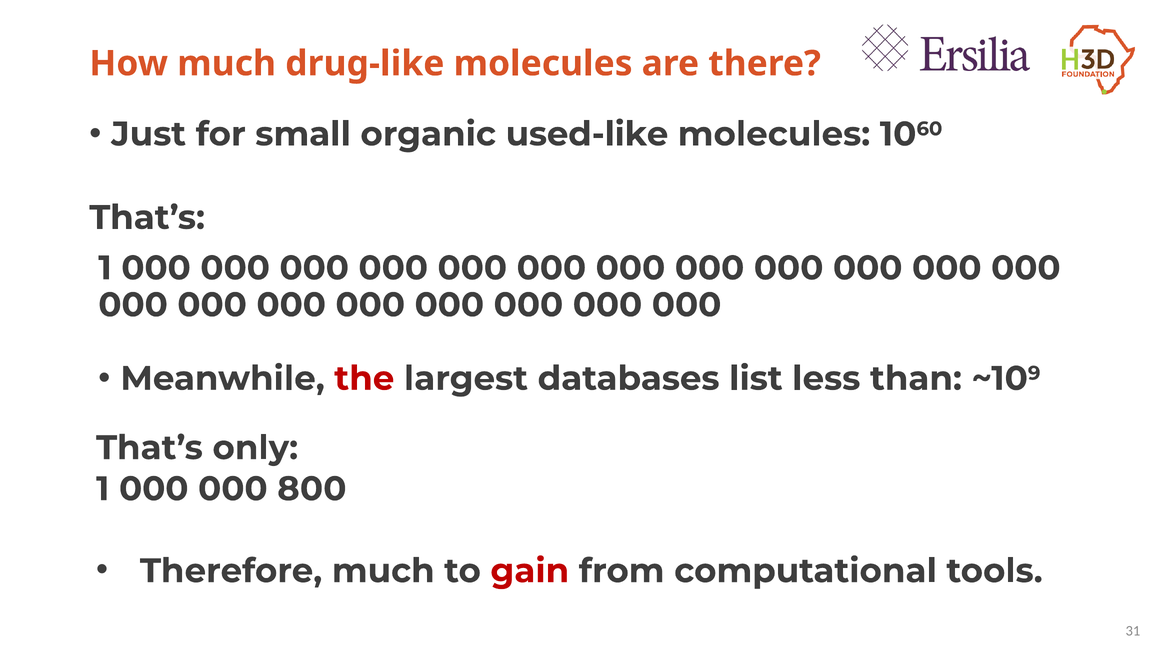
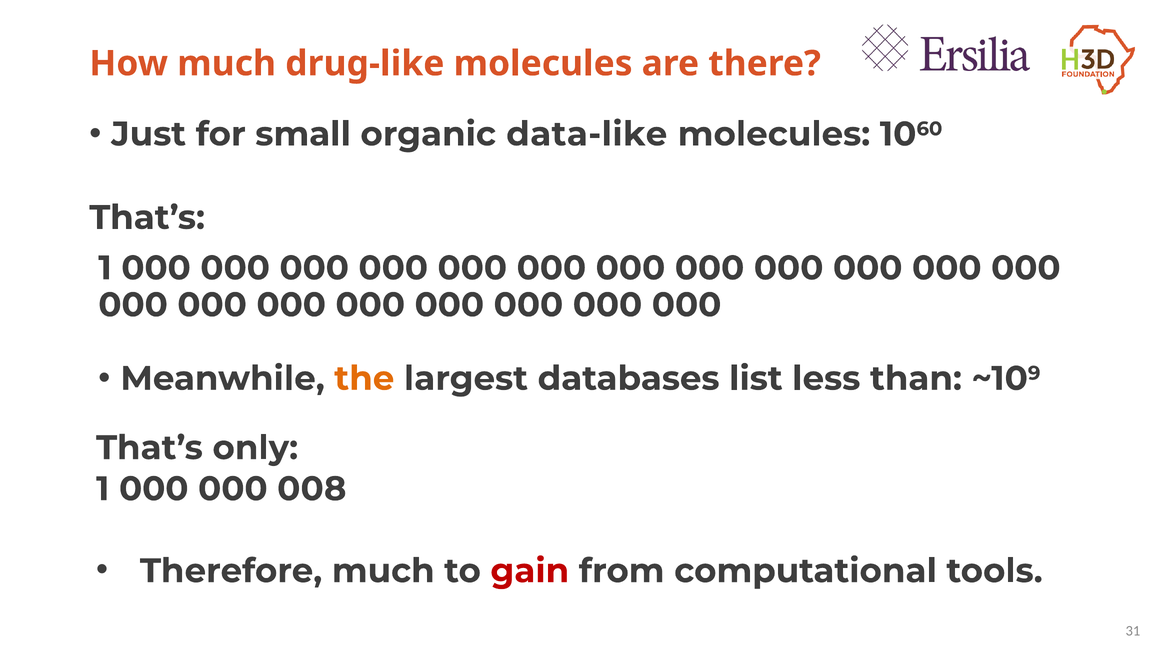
used-like: used-like -> data-like (587, 134)
the colour: red -> orange (364, 378)
800: 800 -> 008 (312, 489)
